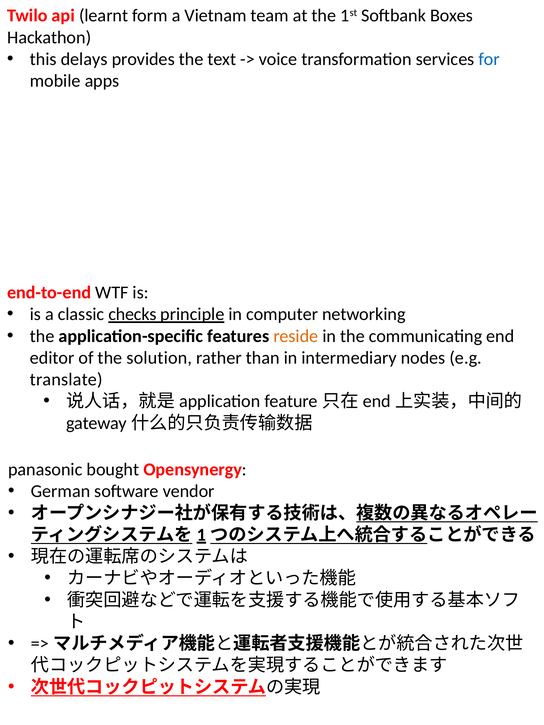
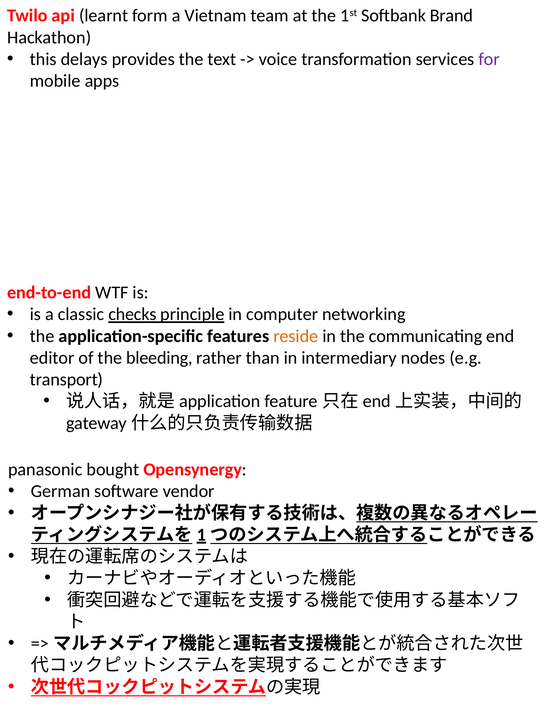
Boxes: Boxes -> Brand (451, 16)
for colour: blue -> purple (489, 59)
solution: solution -> bleeding (159, 358)
translate: translate -> transport (66, 380)
